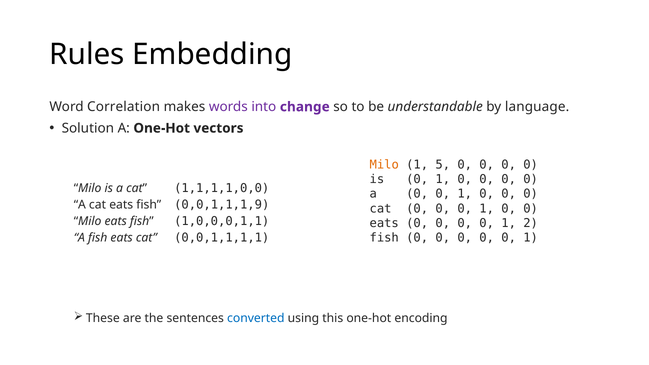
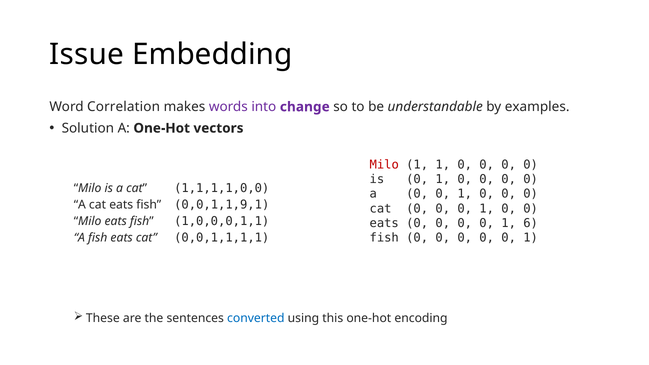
Rules: Rules -> Issue (87, 55)
language: language -> examples (537, 107)
Milo colour: orange -> red (384, 165)
1 5: 5 -> 1 (443, 165)
0,0,1,1,1,9: 0,0,1,1,1,9 -> 0,0,1,1,9,1 (222, 205)
2: 2 -> 6 (531, 223)
